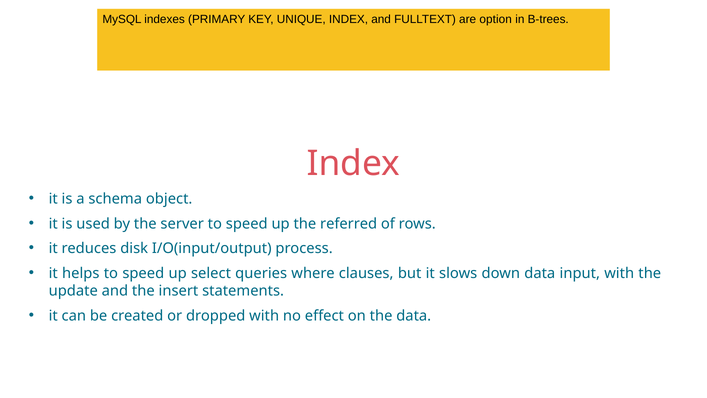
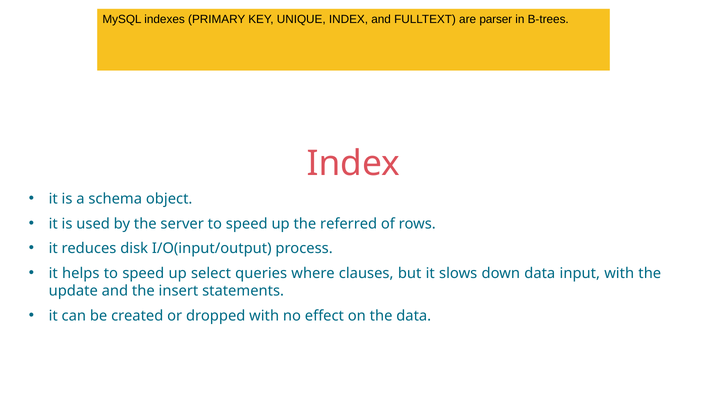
option: option -> parser (496, 19)
